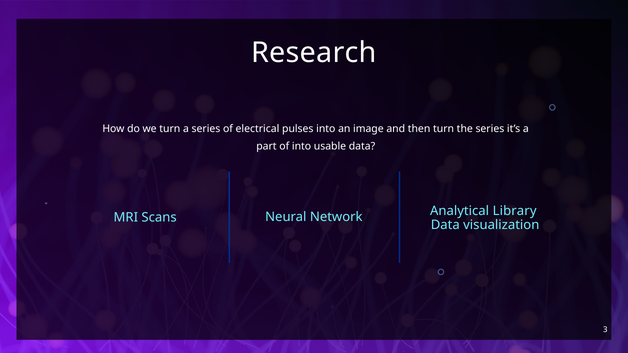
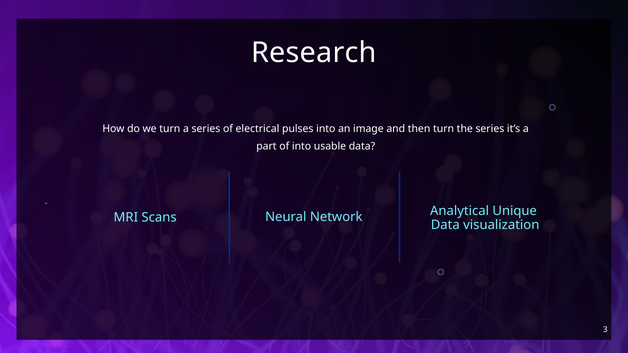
Library: Library -> Unique (515, 211)
